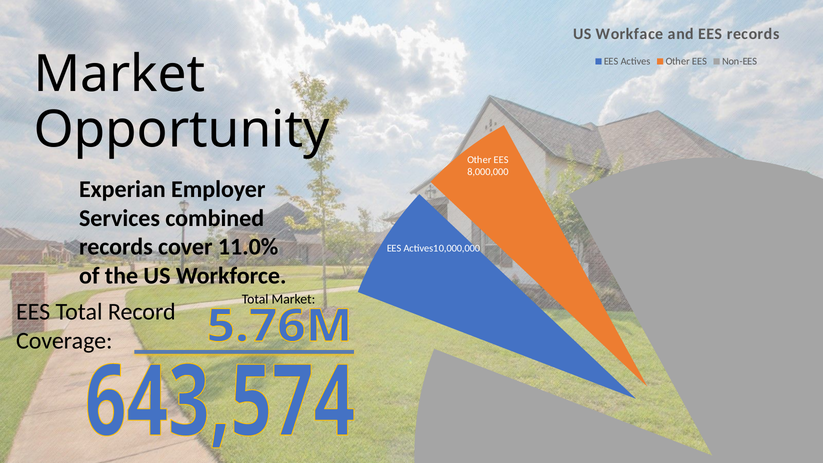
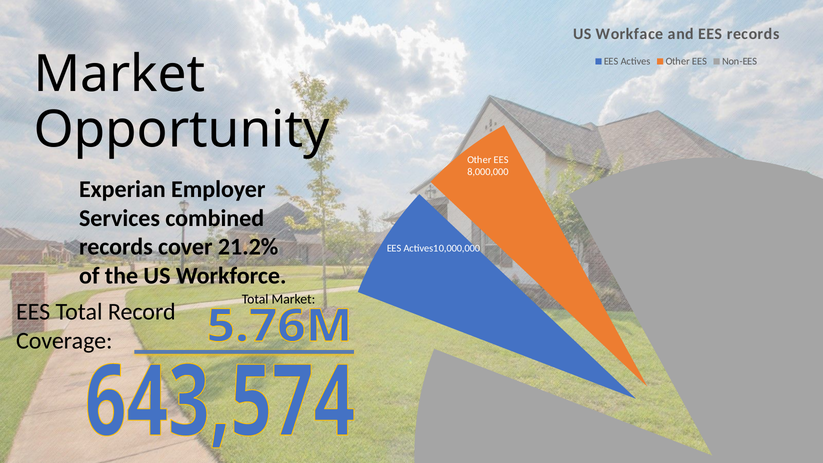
11.0%: 11.0% -> 21.2% (248, 247)
